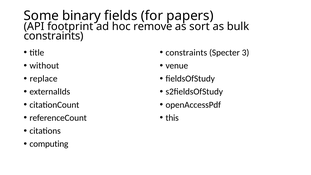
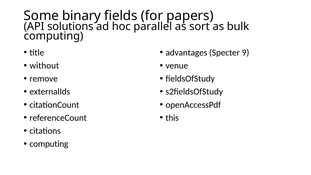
footprint: footprint -> solutions (70, 26)
remove: remove -> parallel (153, 26)
constraints: constraints -> computing (53, 36)
constraints: constraints -> advantages (186, 53)
3: 3 -> 9 (246, 53)
replace: replace -> remove (44, 79)
